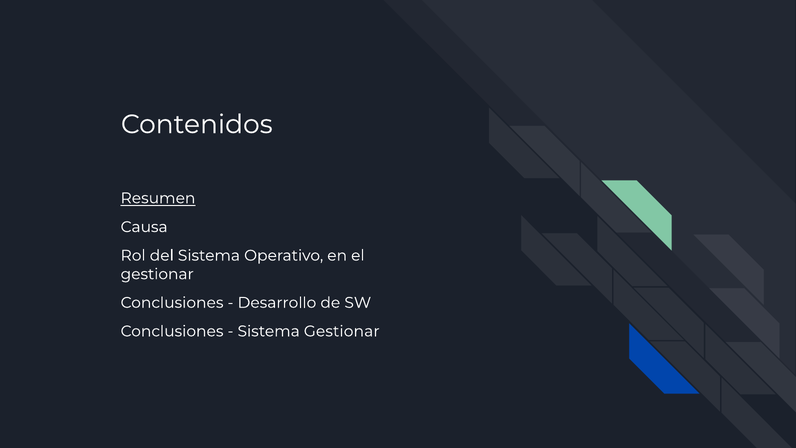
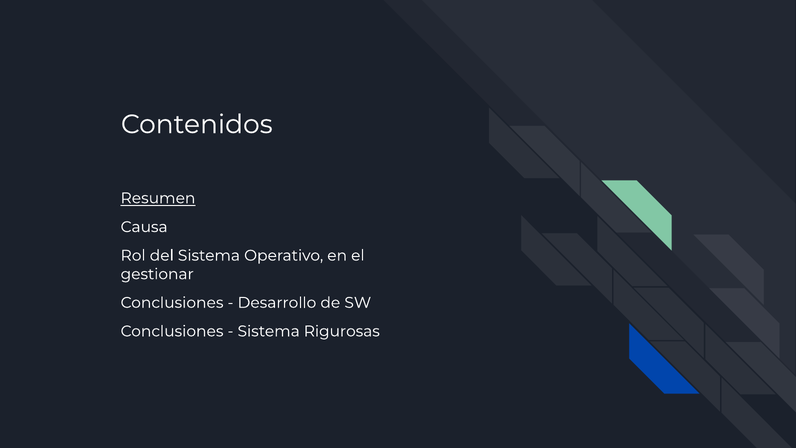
Sistema Gestionar: Gestionar -> Rigurosas (342, 331)
